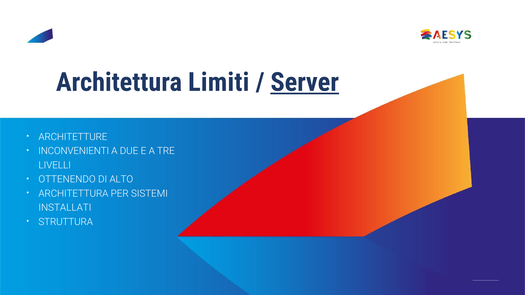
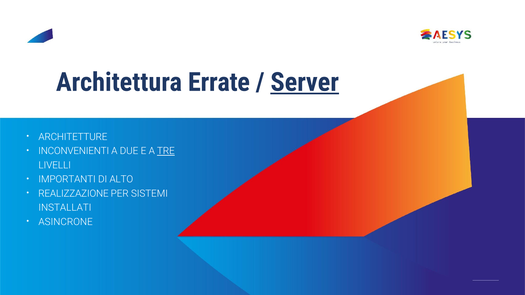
Limiti: Limiti -> Errate (219, 82)
TRE underline: none -> present (166, 151)
OTTENENDO: OTTENENDO -> IMPORTANTI (67, 180)
ARCHITETTURA: ARCHITETTURA -> REALIZZAZIONE (73, 194)
STRUTTURA: STRUTTURA -> ASINCRONE (66, 222)
